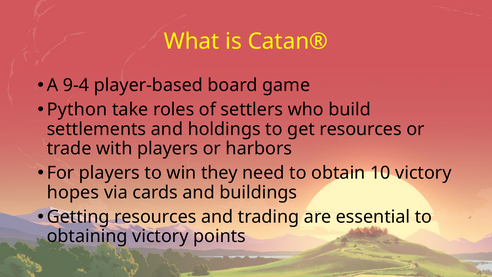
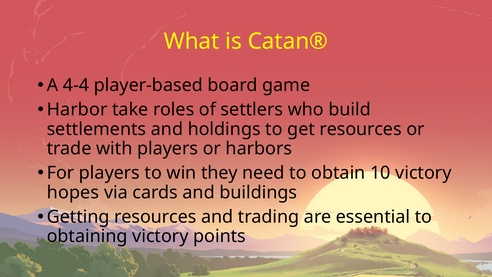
9-4: 9-4 -> 4-4 (76, 85)
Python: Python -> Harbor (77, 110)
